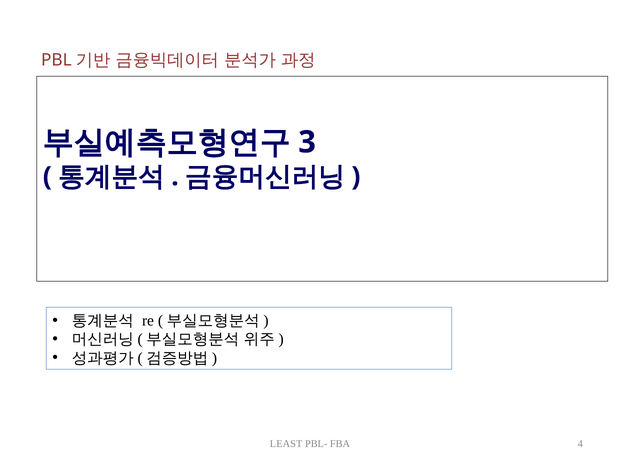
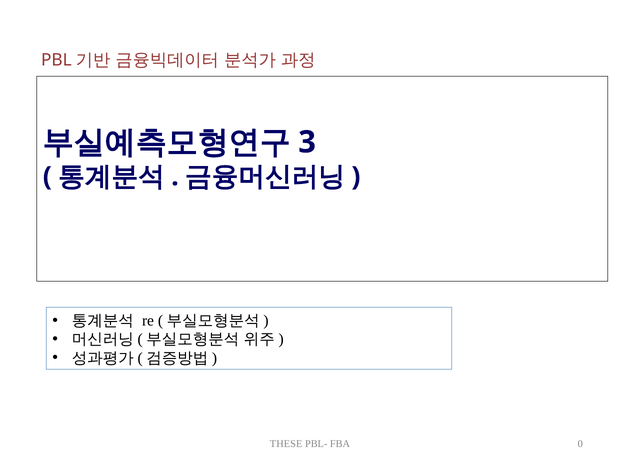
LEAST: LEAST -> THESE (286, 444)
4: 4 -> 0 (580, 444)
